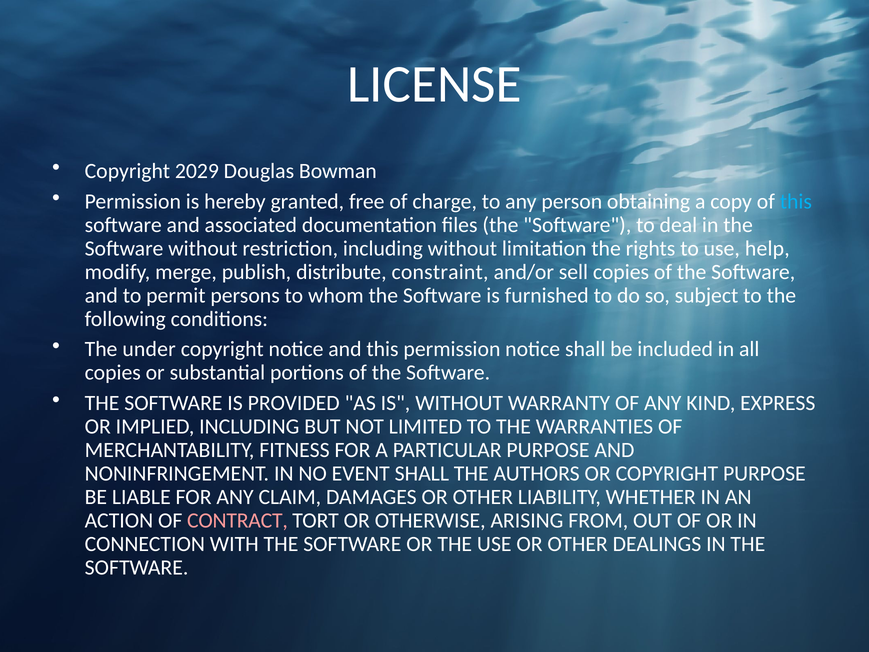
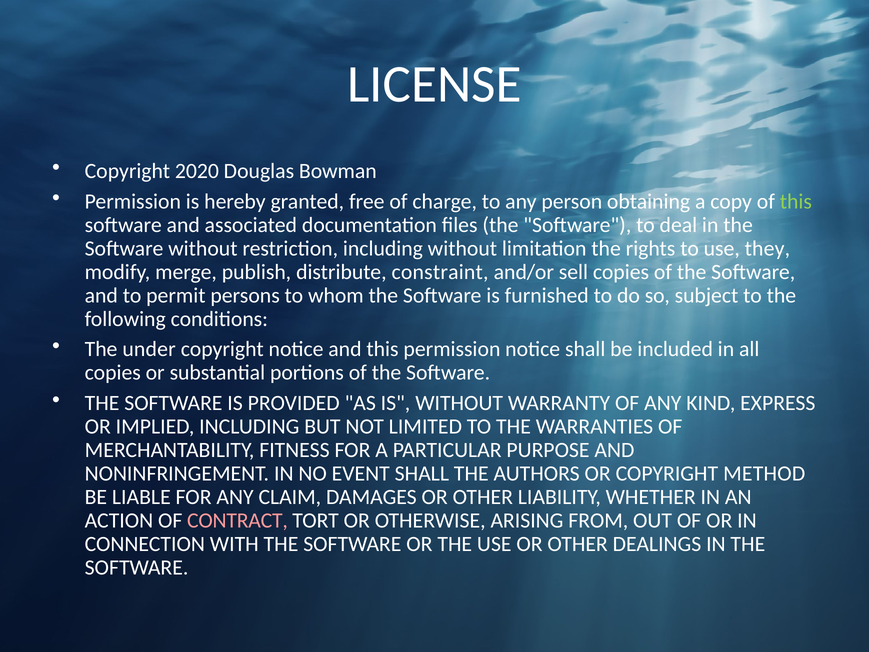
2029: 2029 -> 2020 (197, 171)
this colour: light blue -> light green (796, 201)
help: help -> they (767, 248)
COPYRIGHT PURPOSE: PURPOSE -> METHOD (764, 473)
